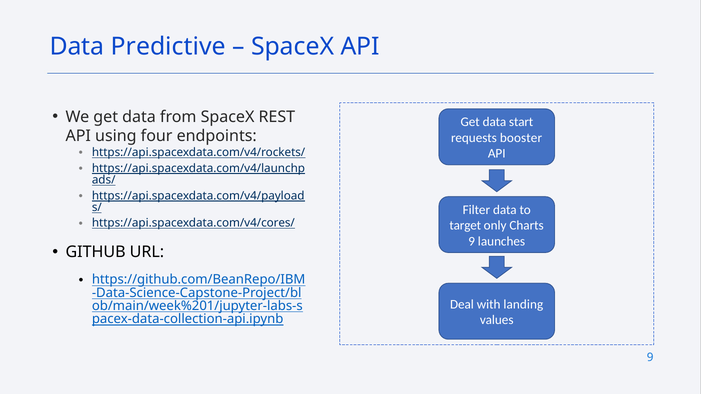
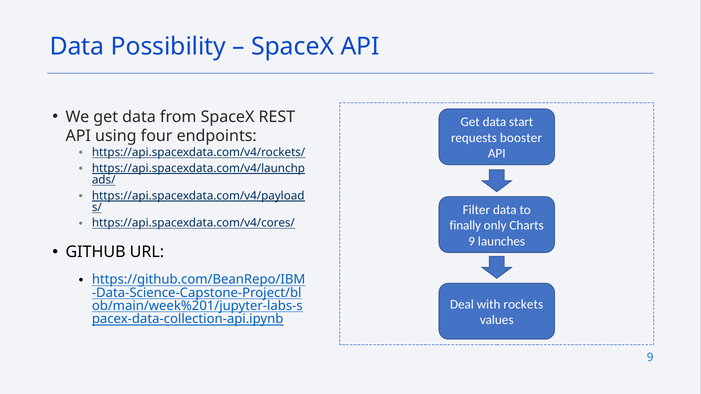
Predictive: Predictive -> Possibility (168, 47)
target: target -> finally (465, 226)
landing: landing -> rockets (523, 304)
